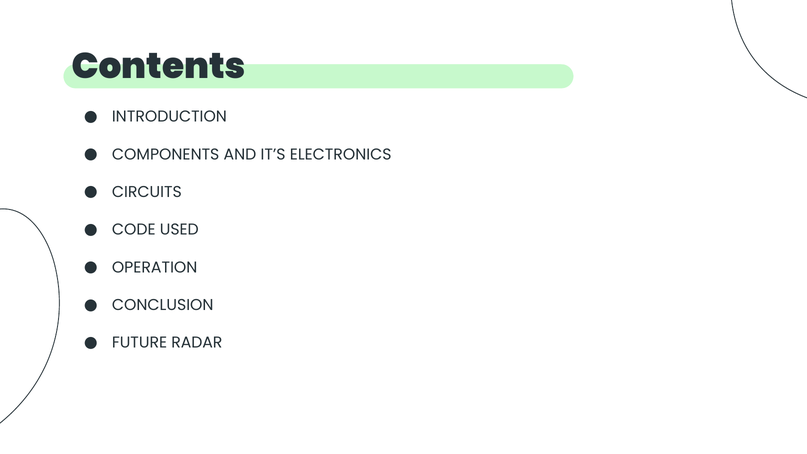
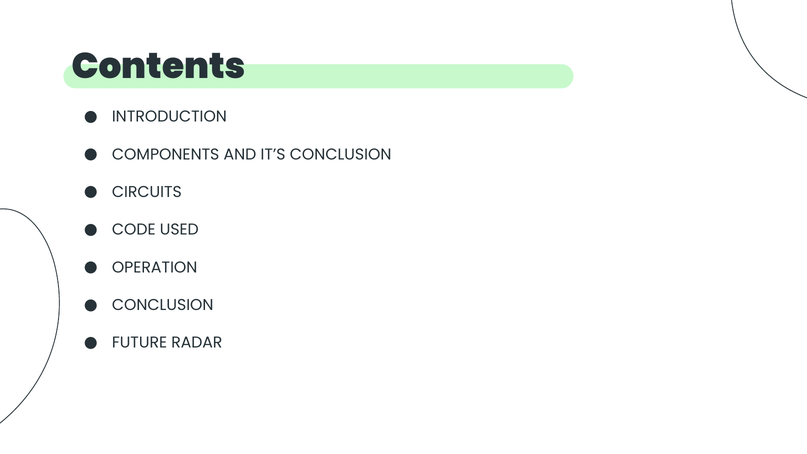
IT’S ELECTRONICS: ELECTRONICS -> CONCLUSION (341, 154)
